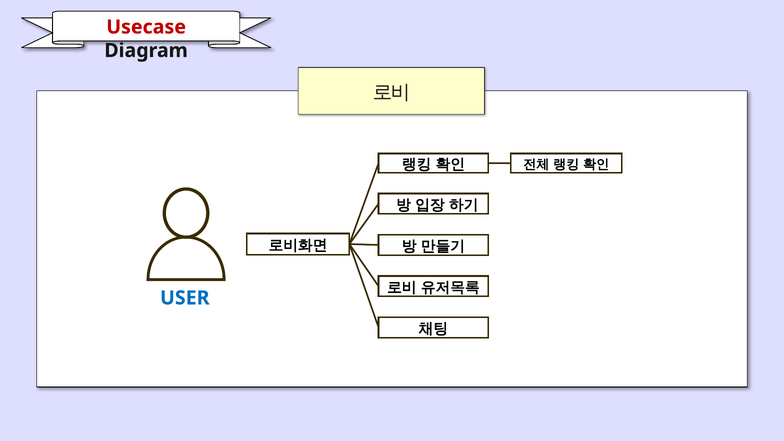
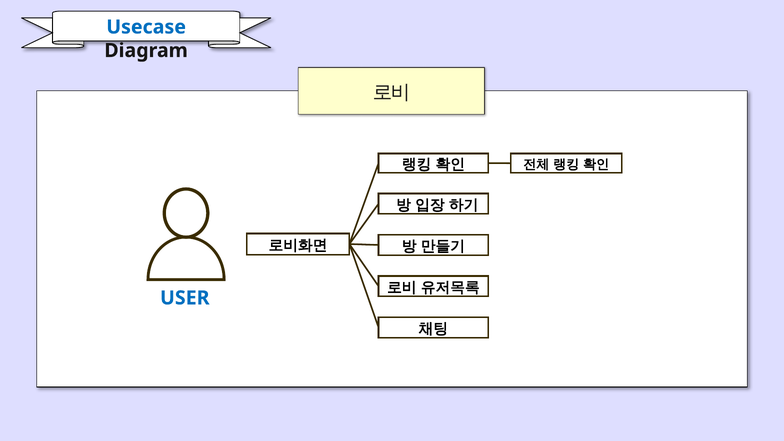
Usecase colour: red -> blue (146, 27)
